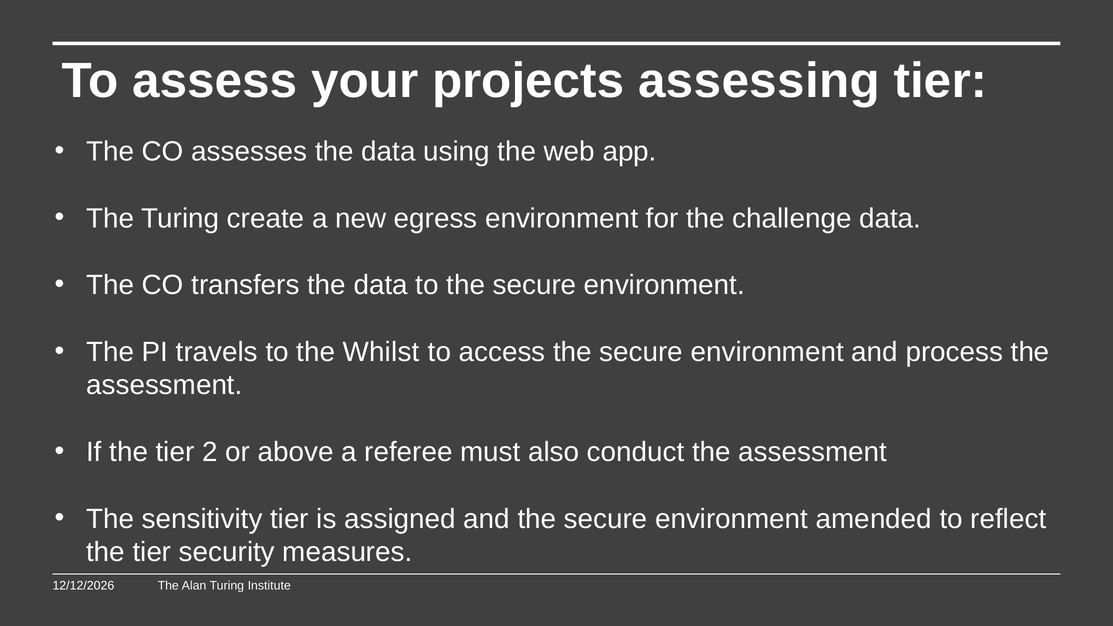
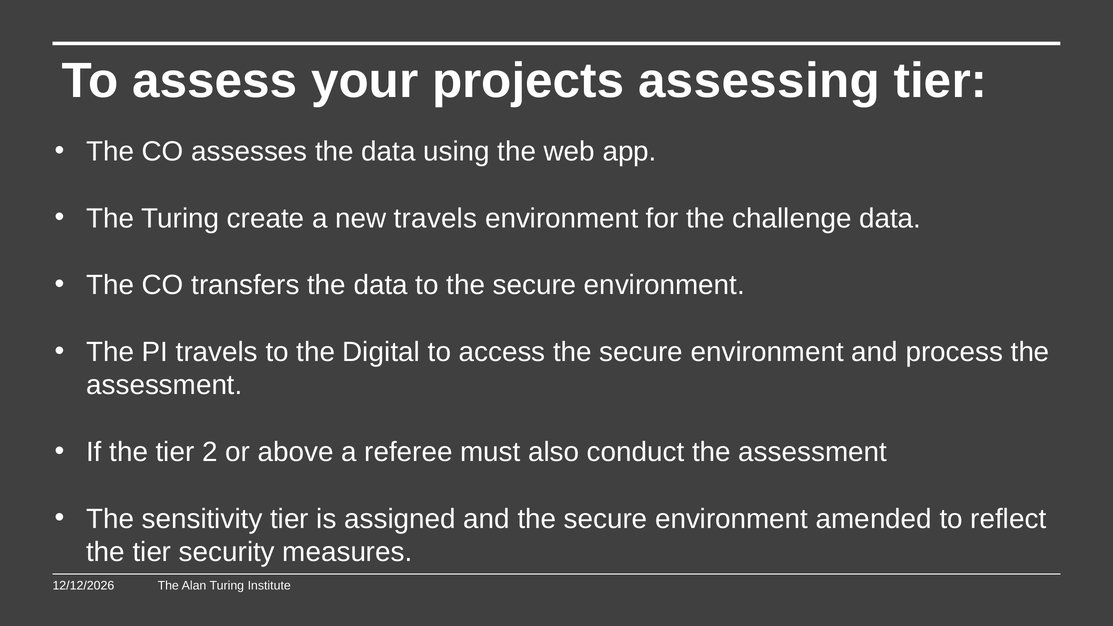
new egress: egress -> travels (436, 218)
Whilst: Whilst -> Digital (381, 352)
